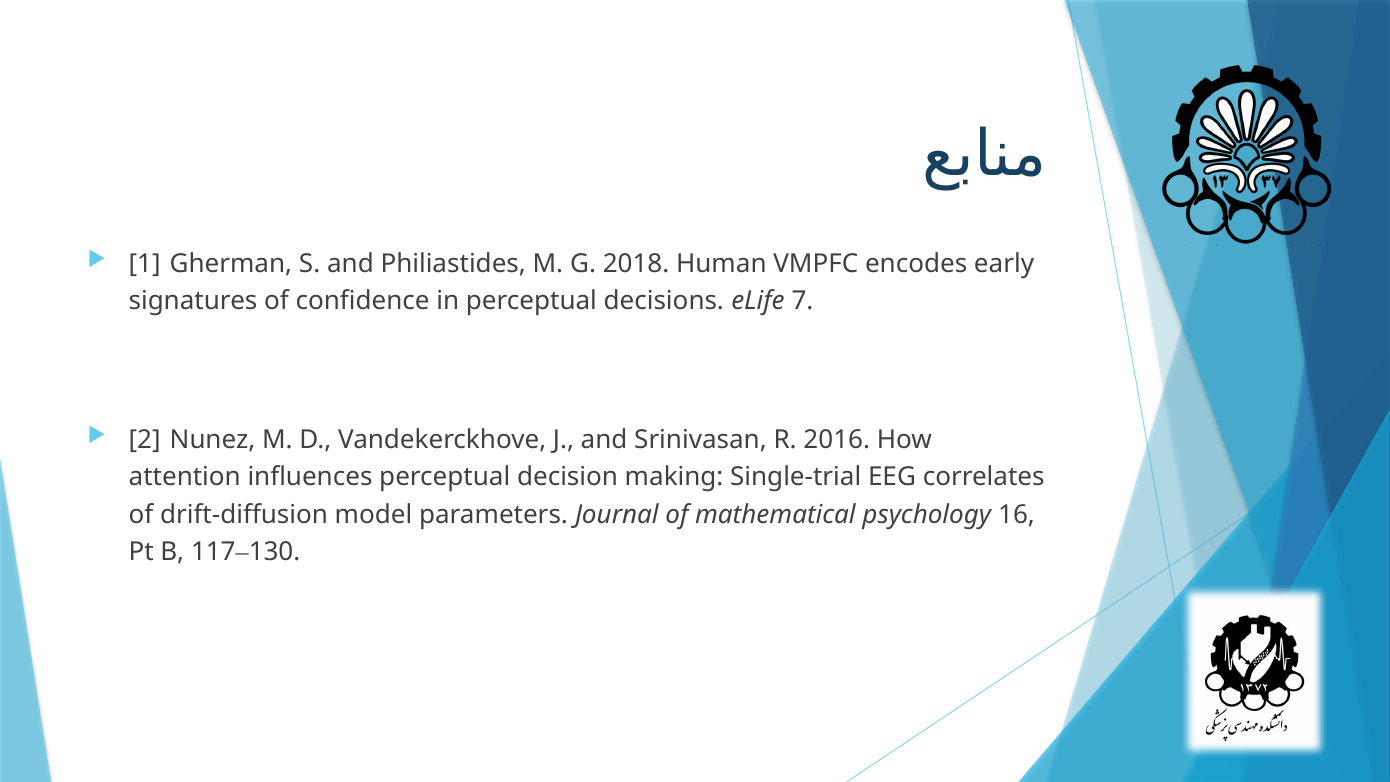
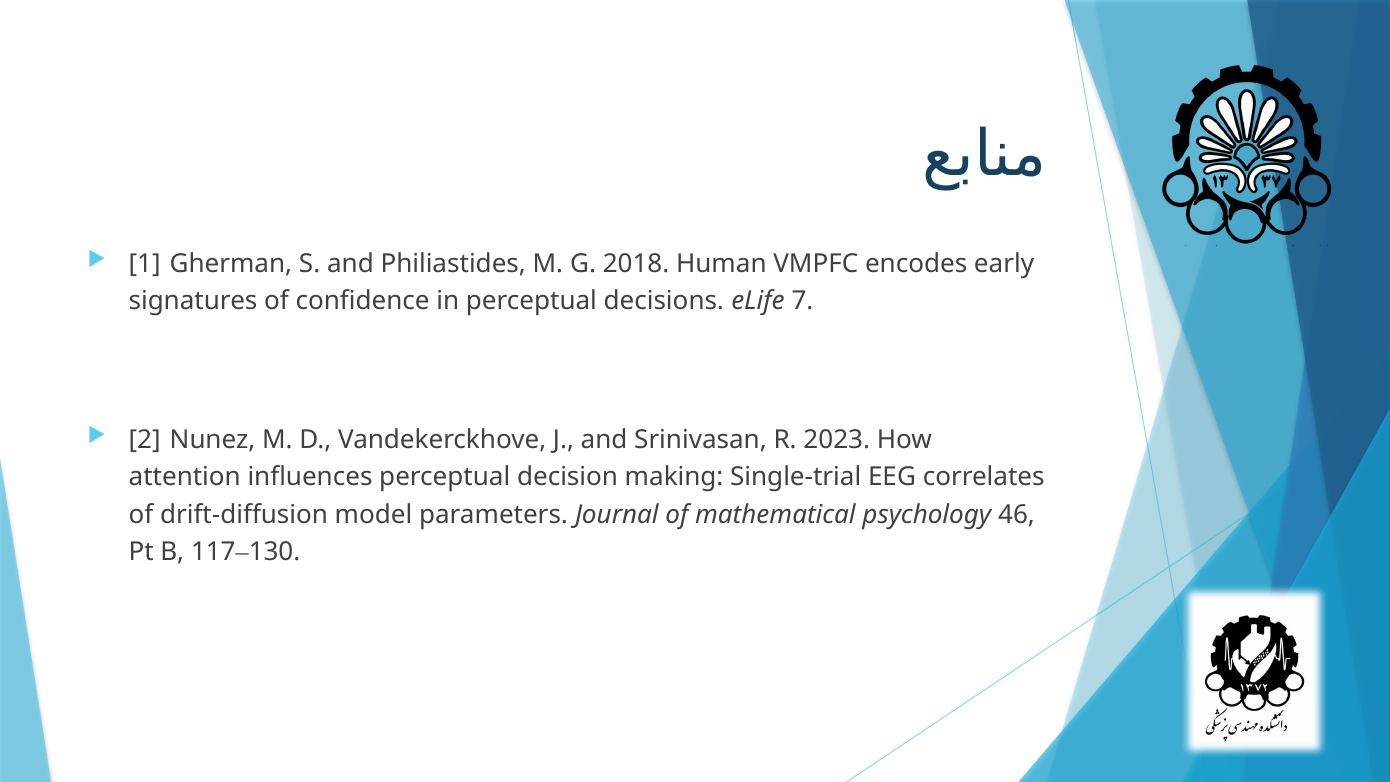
2016: 2016 -> 2023 (837, 440)
16: 16 -> 46 (1017, 515)
